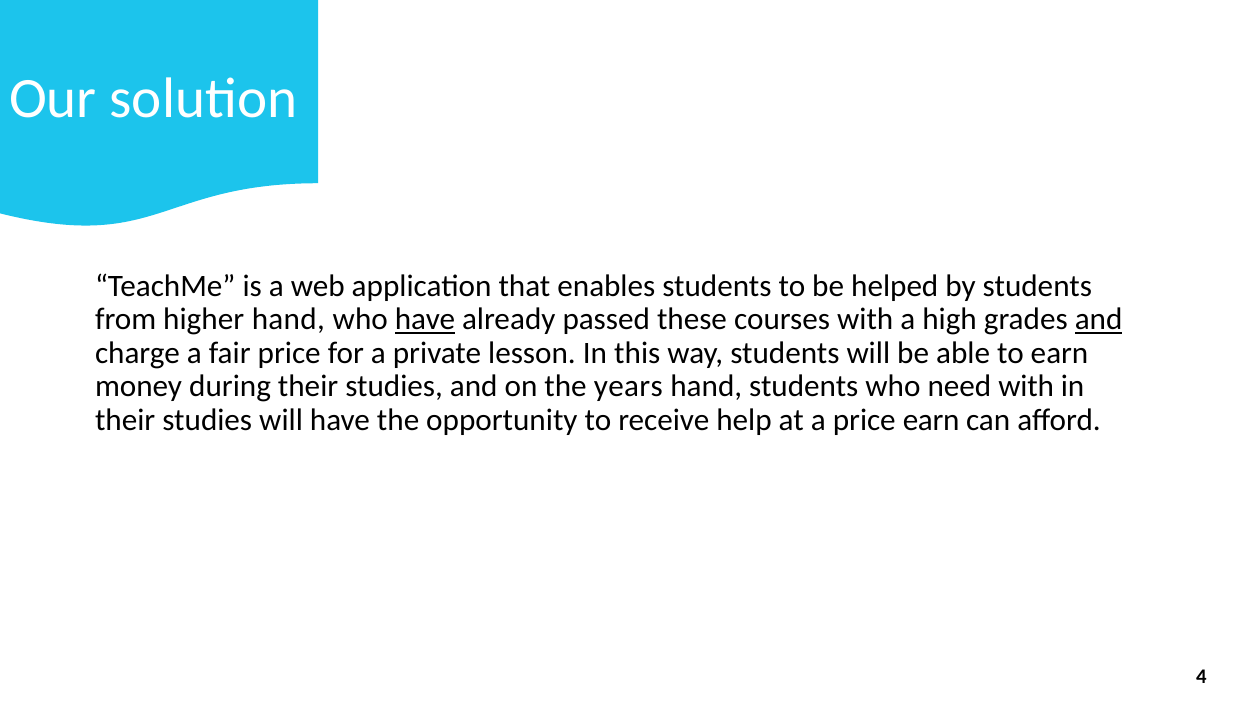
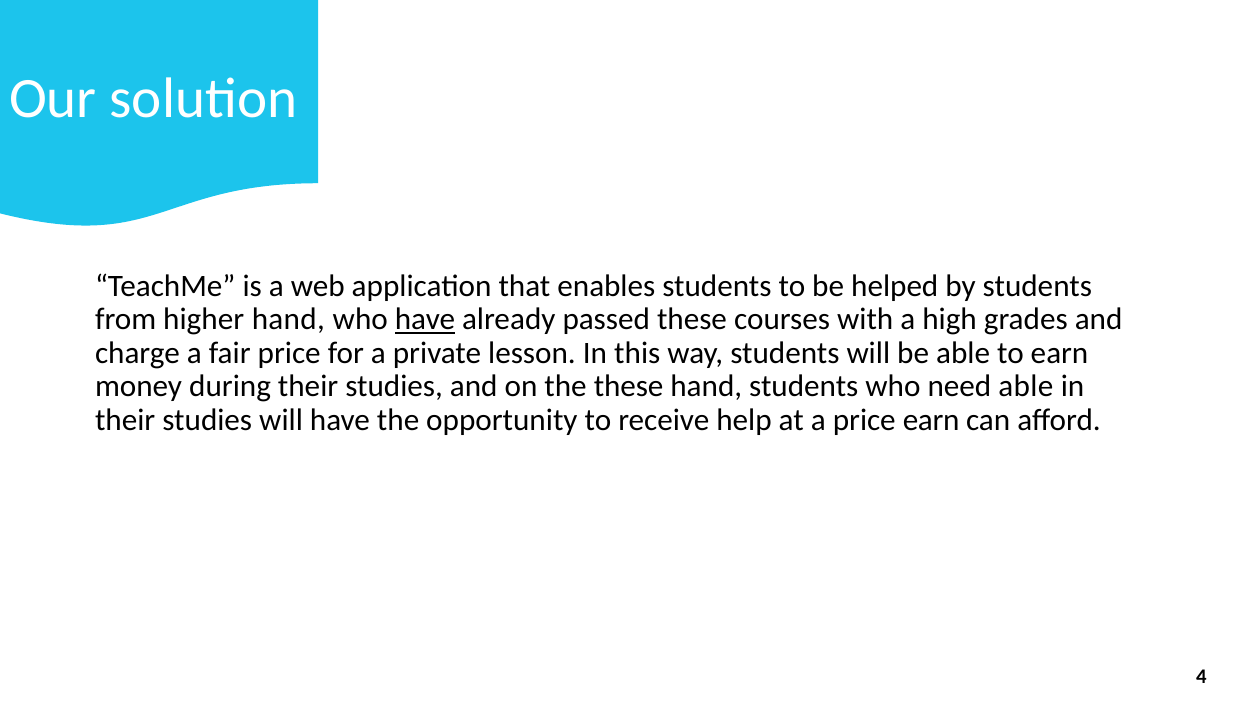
and underline: present -> none (1099, 320)
the years: years -> these (629, 387)
need with: with -> able (1026, 387)
